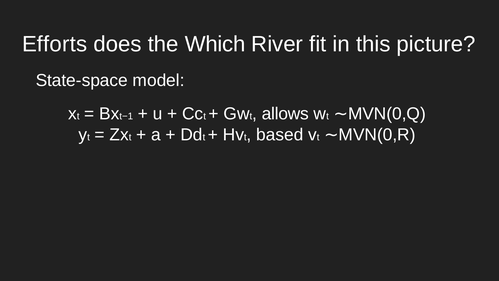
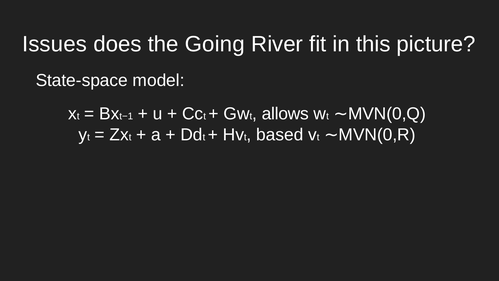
Efforts: Efforts -> Issues (55, 44)
Which: Which -> Going (215, 44)
